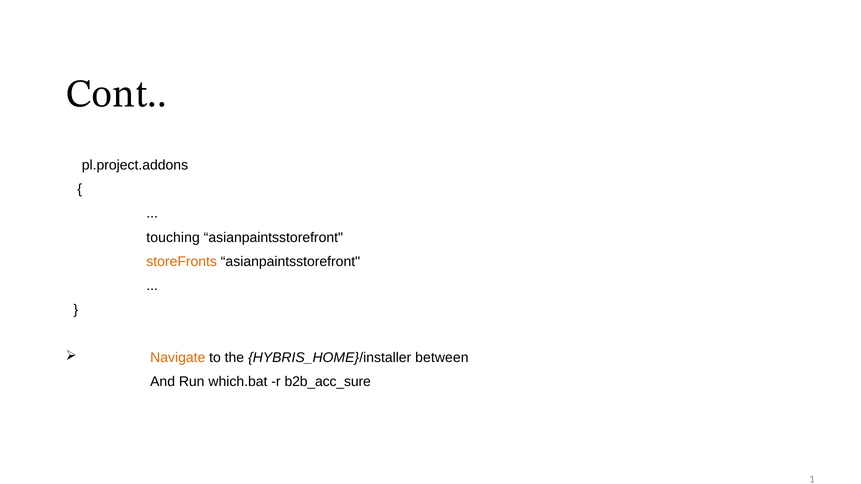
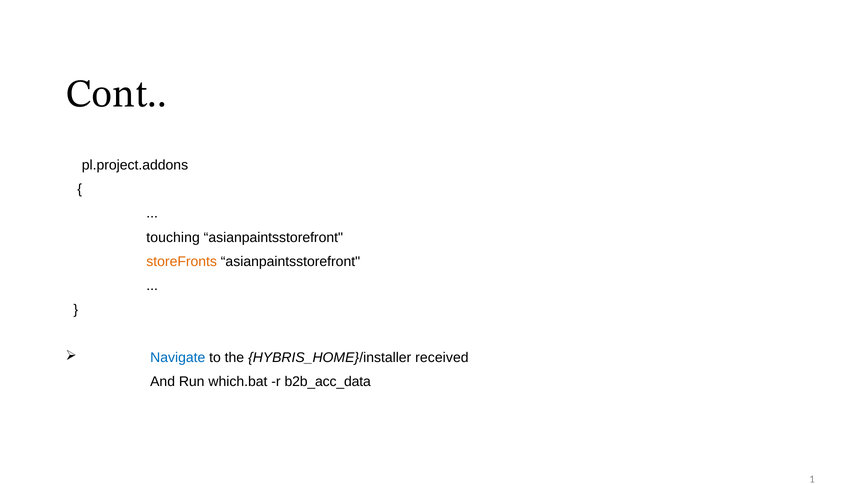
Navigate colour: orange -> blue (178, 358)
between: between -> received (442, 358)
b2b_acc_sure: b2b_acc_sure -> b2b_acc_data (328, 382)
